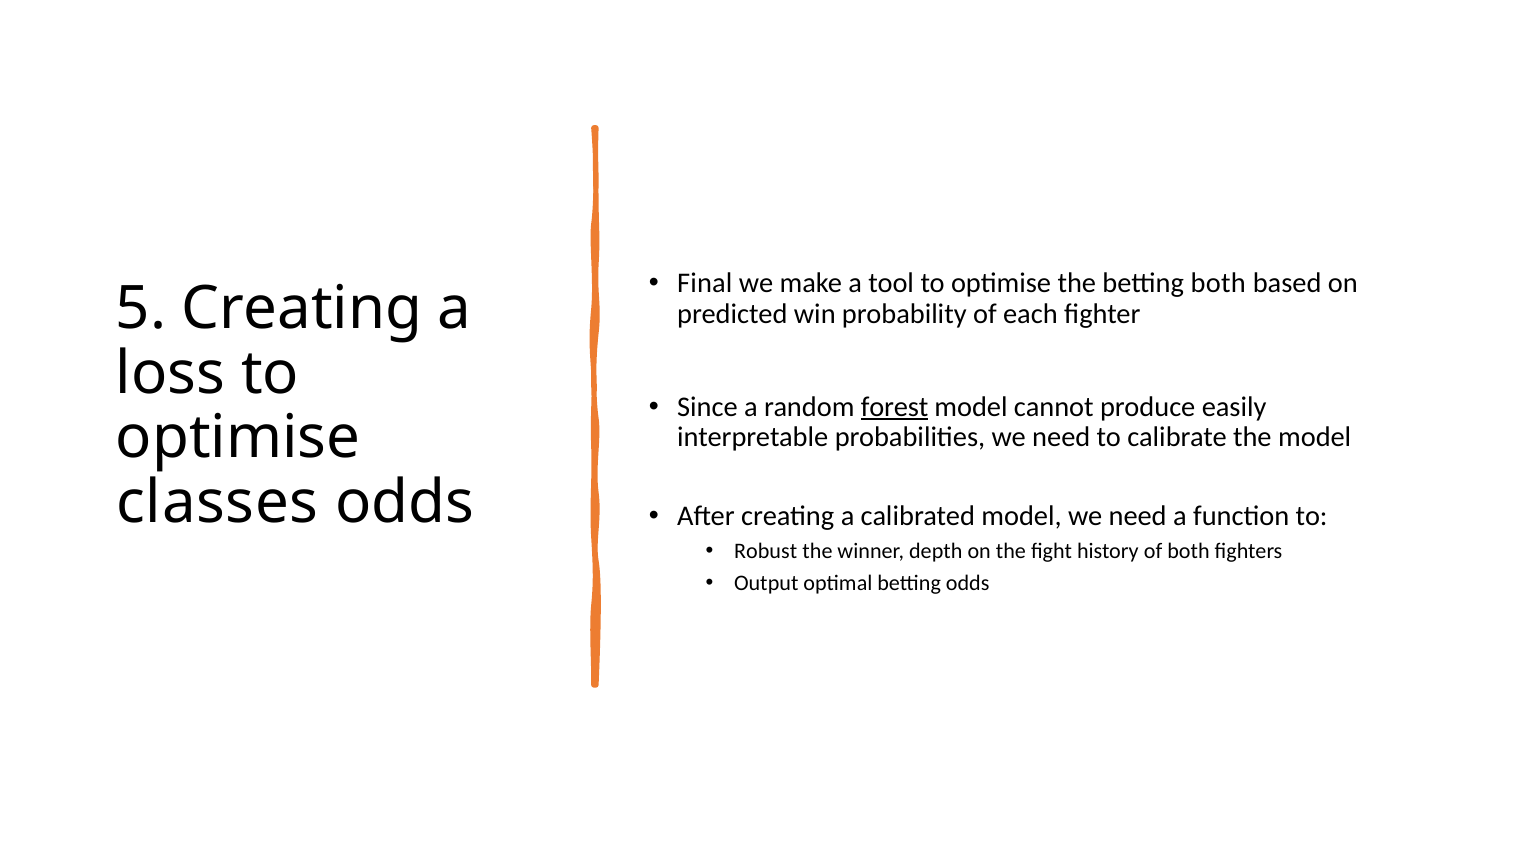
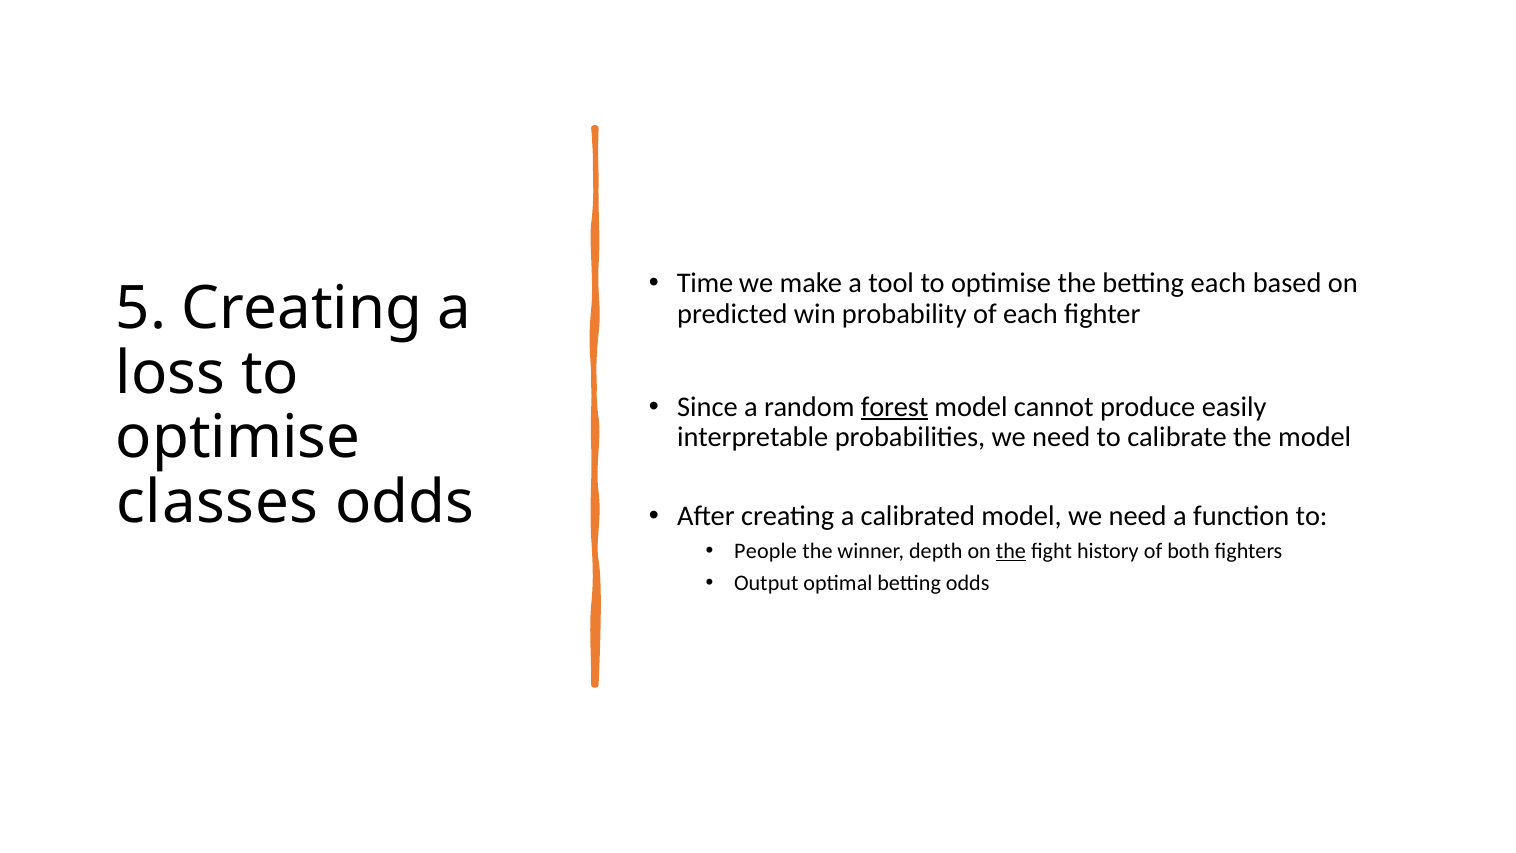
Final: Final -> Time (705, 283)
betting both: both -> each (1218, 283)
Robust: Robust -> People (766, 551)
the underline: none -> present (1011, 551)
